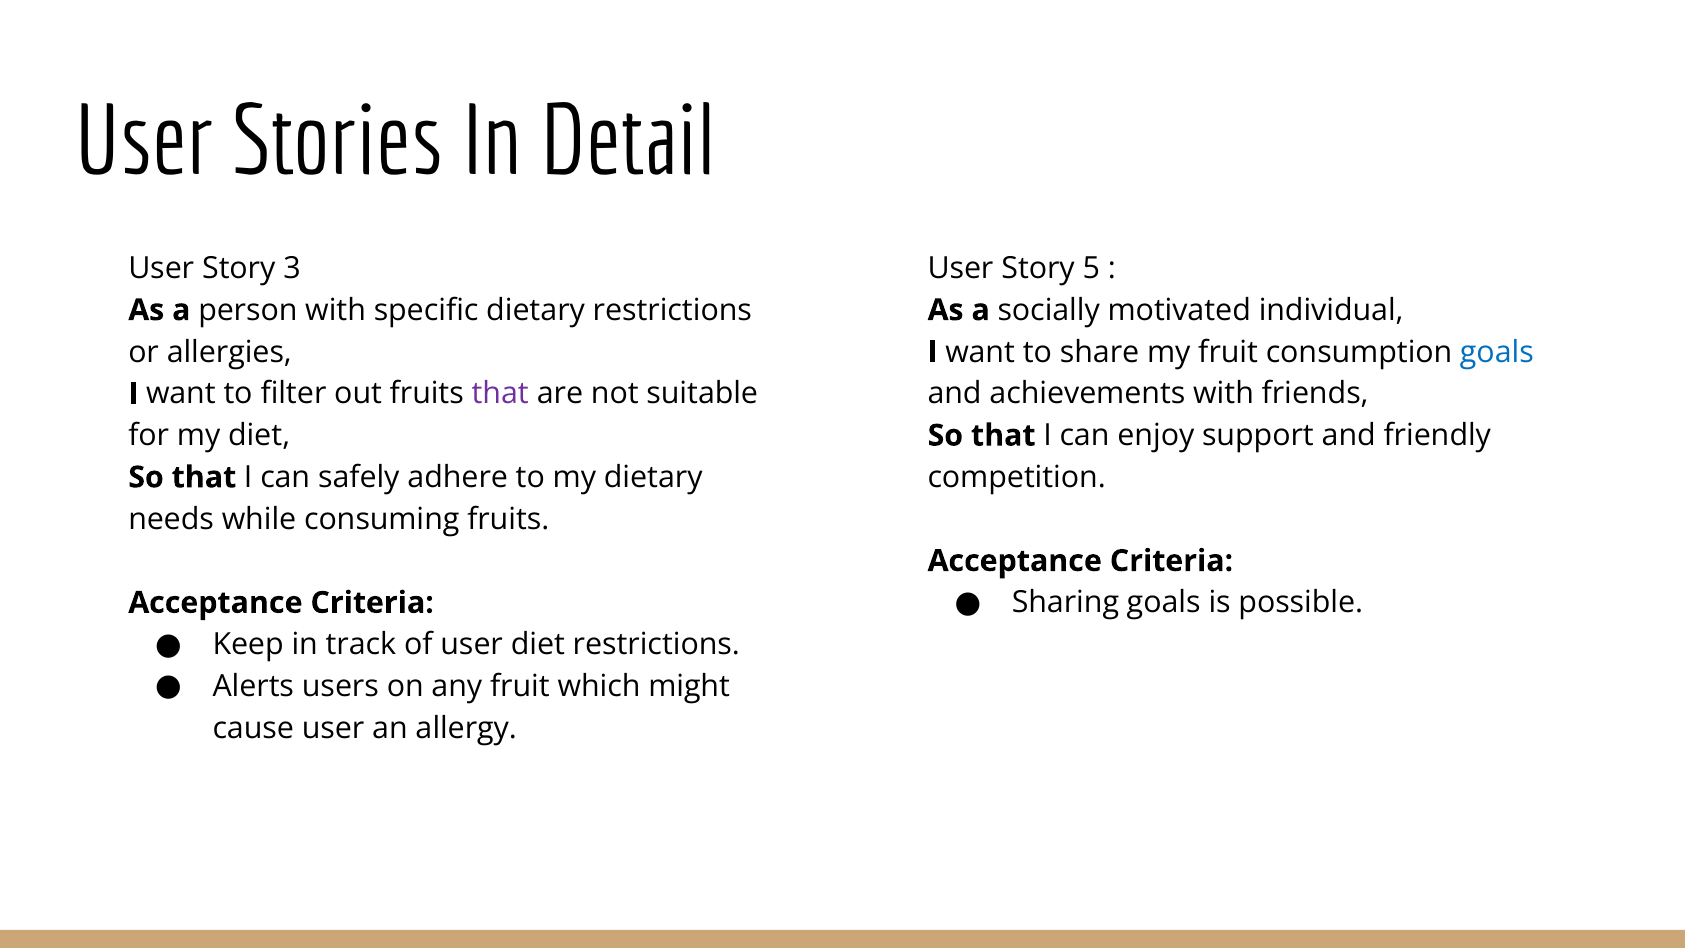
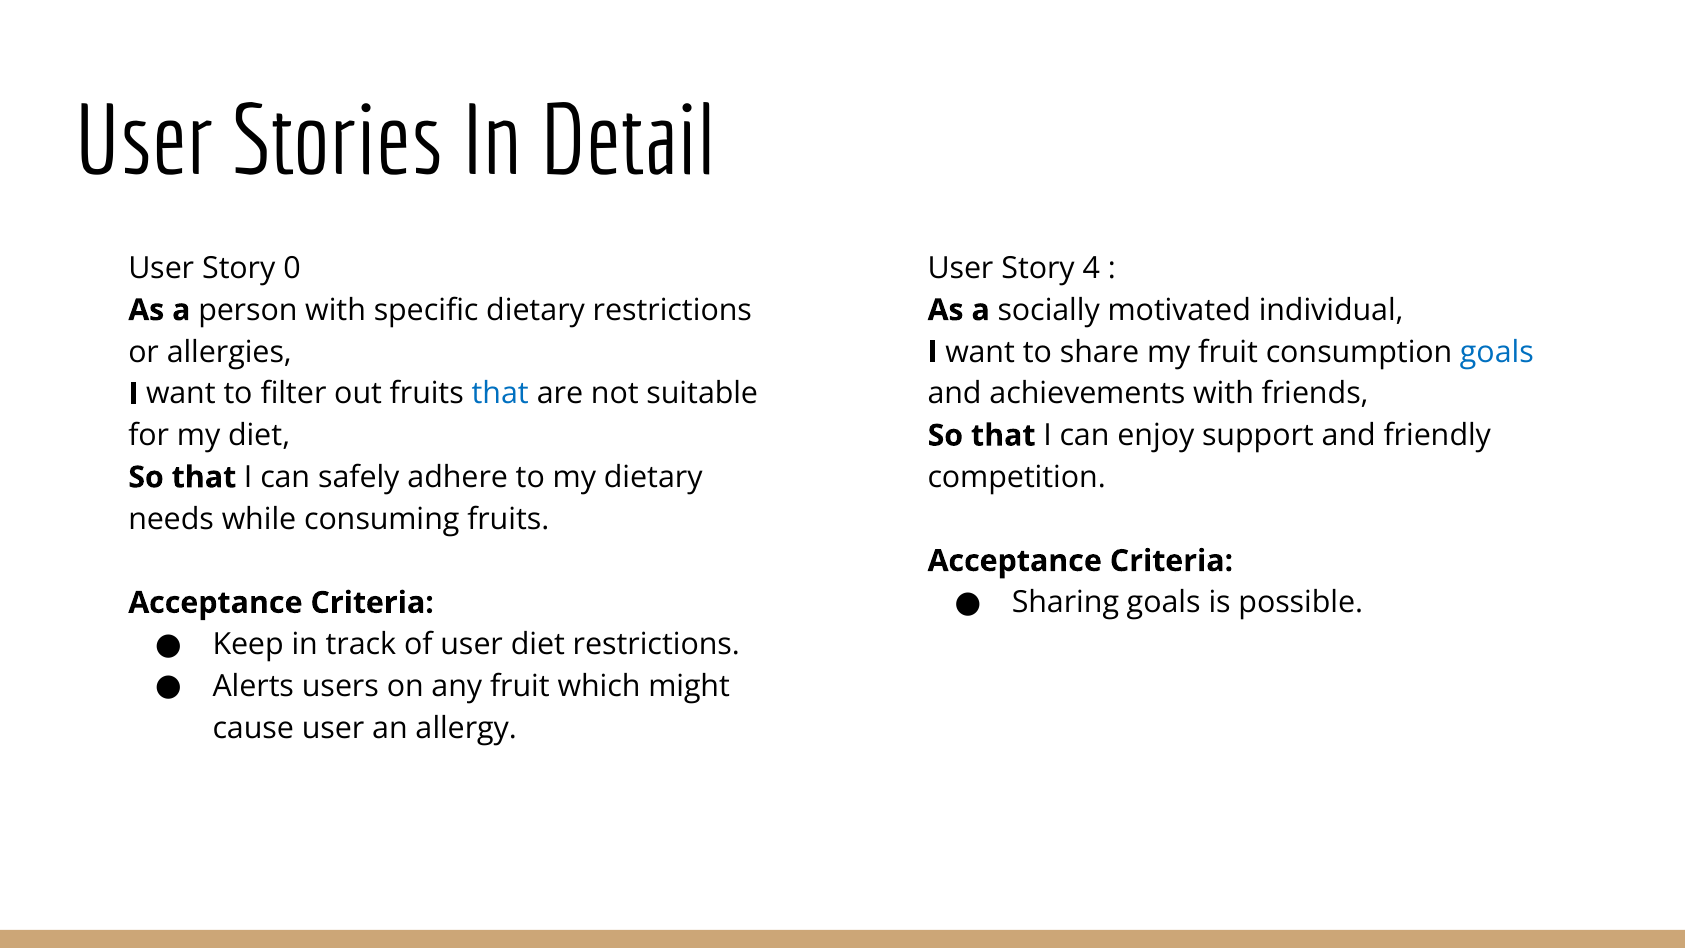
3: 3 -> 0 (292, 268)
5: 5 -> 4 (1091, 268)
that colour: purple -> blue (500, 394)
